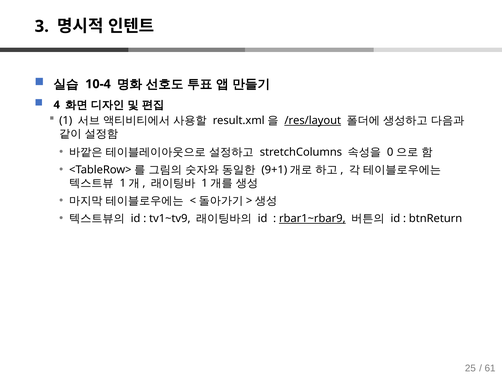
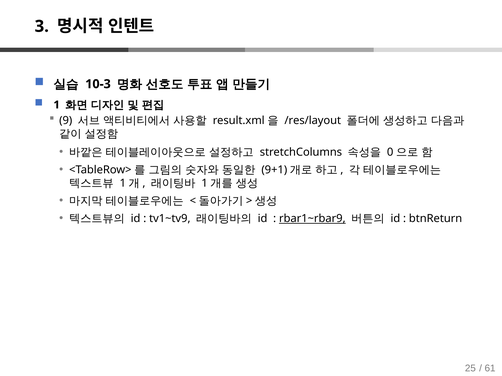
10-4: 10-4 -> 10-3 (98, 84)
4: 4 -> 1 (57, 105)
1: 1 -> 9 (66, 121)
/res/layout underline: present -> none (313, 121)
